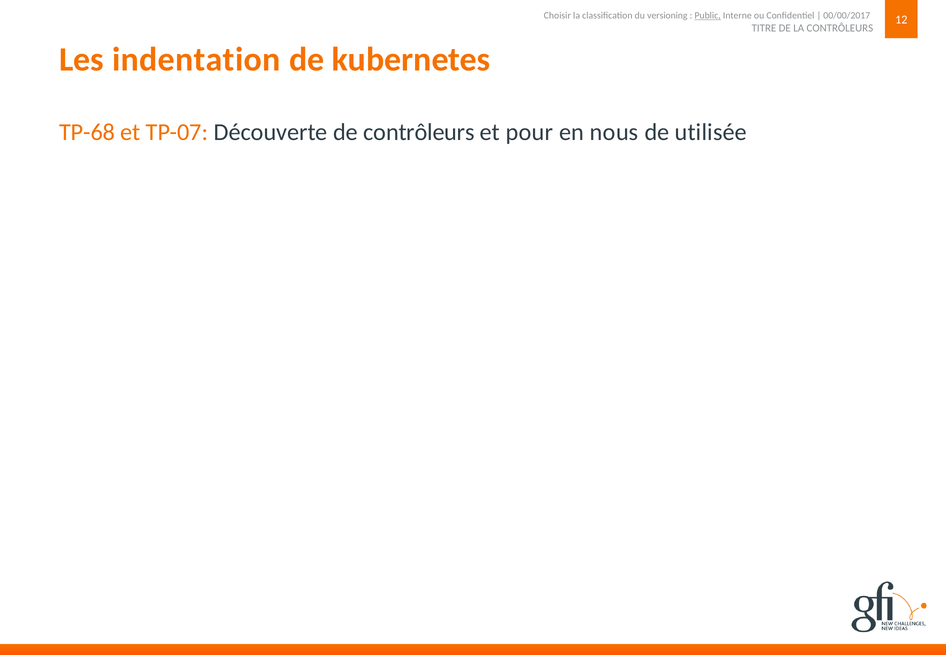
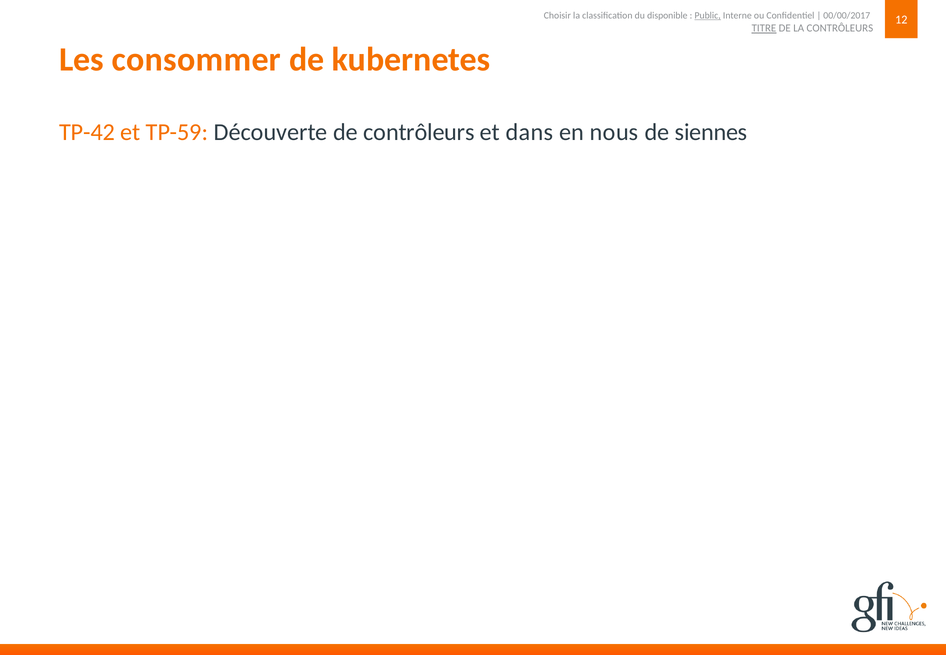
versioning: versioning -> disponible (667, 16)
TITRE underline: none -> present (764, 28)
indentation: indentation -> consommer (196, 60)
TP-68: TP-68 -> TP-42 (87, 132)
TP-07: TP-07 -> TP-59 (177, 132)
pour: pour -> dans (530, 132)
utilisée: utilisée -> siennes (711, 132)
